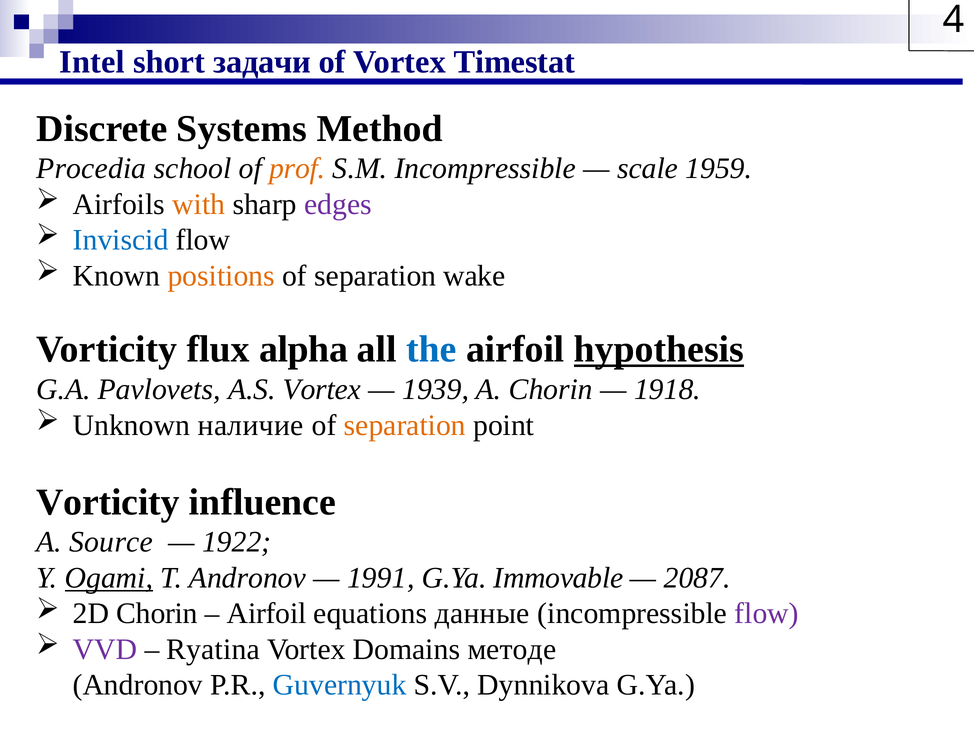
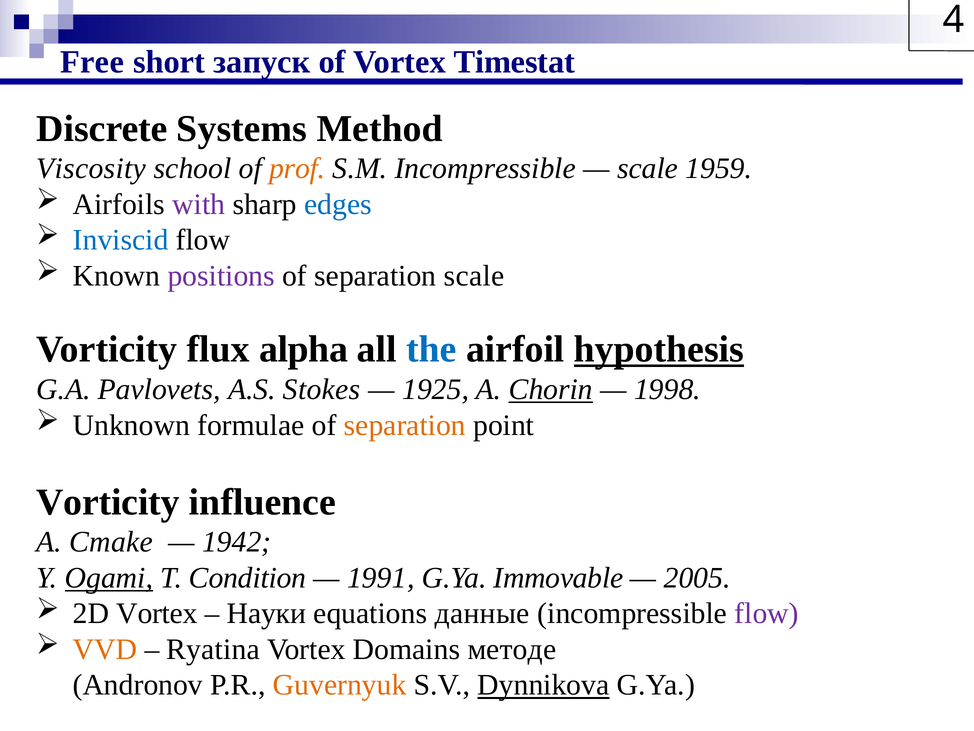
Intel: Intel -> Free (92, 62)
задачи: задачи -> запуск (262, 62)
Procedia: Procedia -> Viscosity (91, 168)
with colour: orange -> purple (199, 204)
edges colour: purple -> blue (338, 204)
positions colour: orange -> purple (221, 276)
separation wake: wake -> scale (474, 276)
A.S Vortex: Vortex -> Stokes (322, 389)
1939: 1939 -> 1925 (436, 389)
Chorin underline: none -> present (551, 389)
1918: 1918 -> 1998 (667, 389)
наличие: наличие -> formulae (251, 425)
Source: Source -> Cmake (111, 542)
1922: 1922 -> 1942 (237, 542)
T Andronov: Andronov -> Condition (248, 577)
2087: 2087 -> 2005 (697, 577)
2D Chorin: Chorin -> Vortex (157, 613)
Airfoil: Airfoil -> Науки (267, 613)
VVD colour: purple -> orange (105, 649)
Guvernyuk colour: blue -> orange (340, 685)
Dynnikova underline: none -> present (543, 685)
